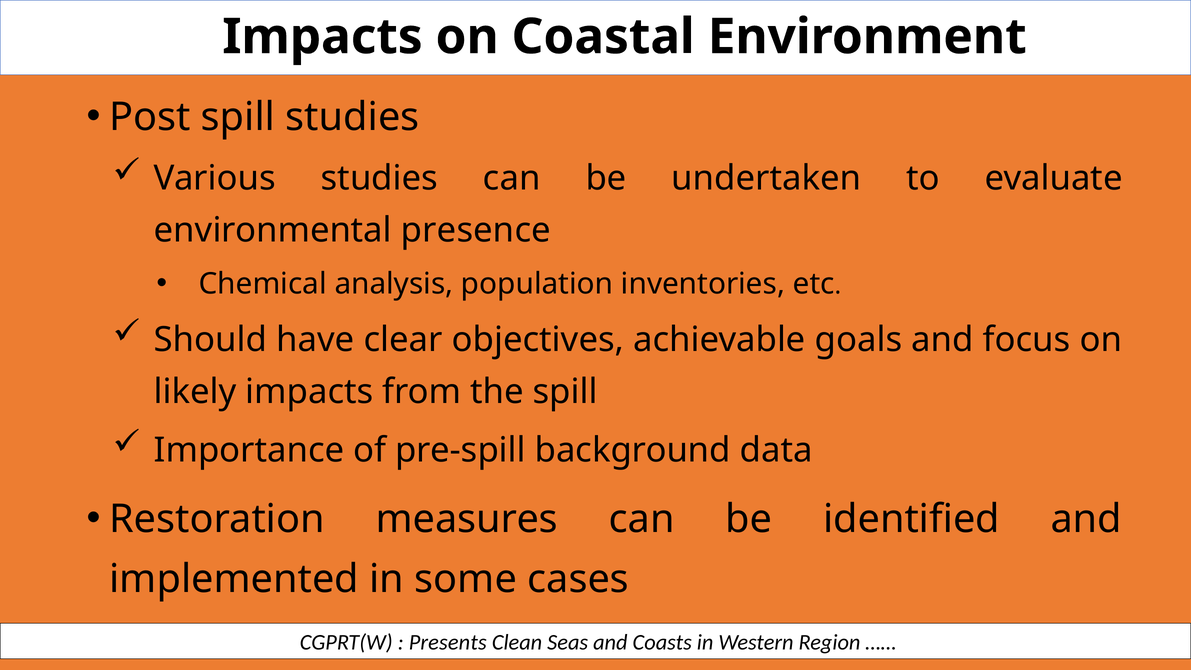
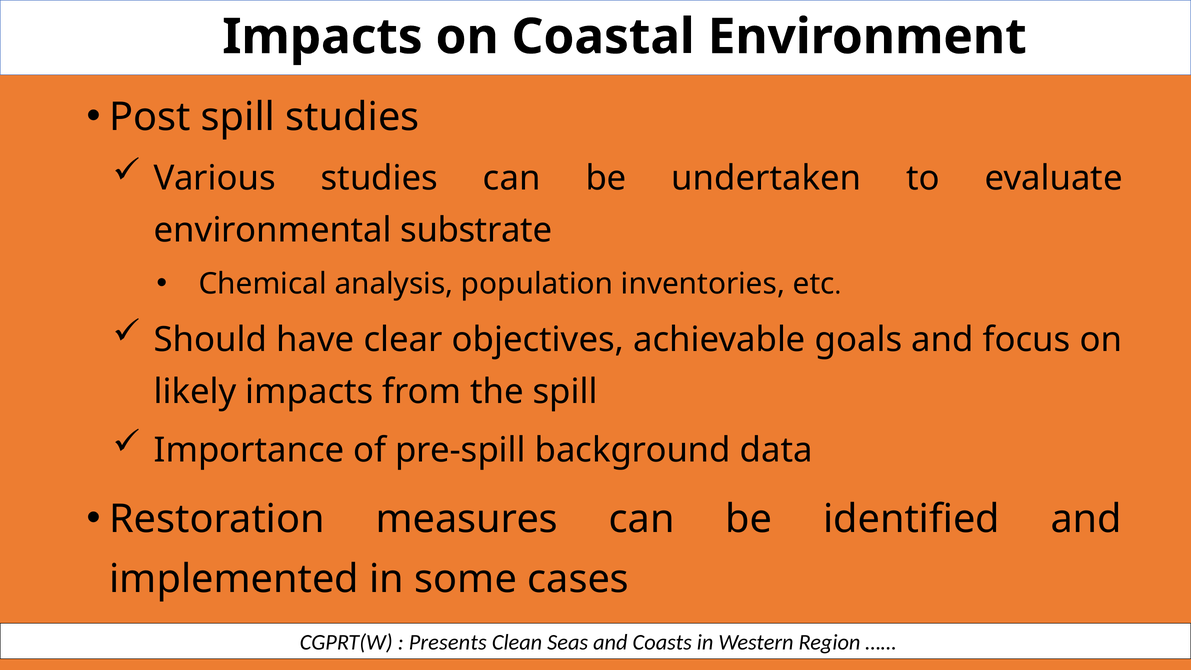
presence: presence -> substrate (476, 230)
